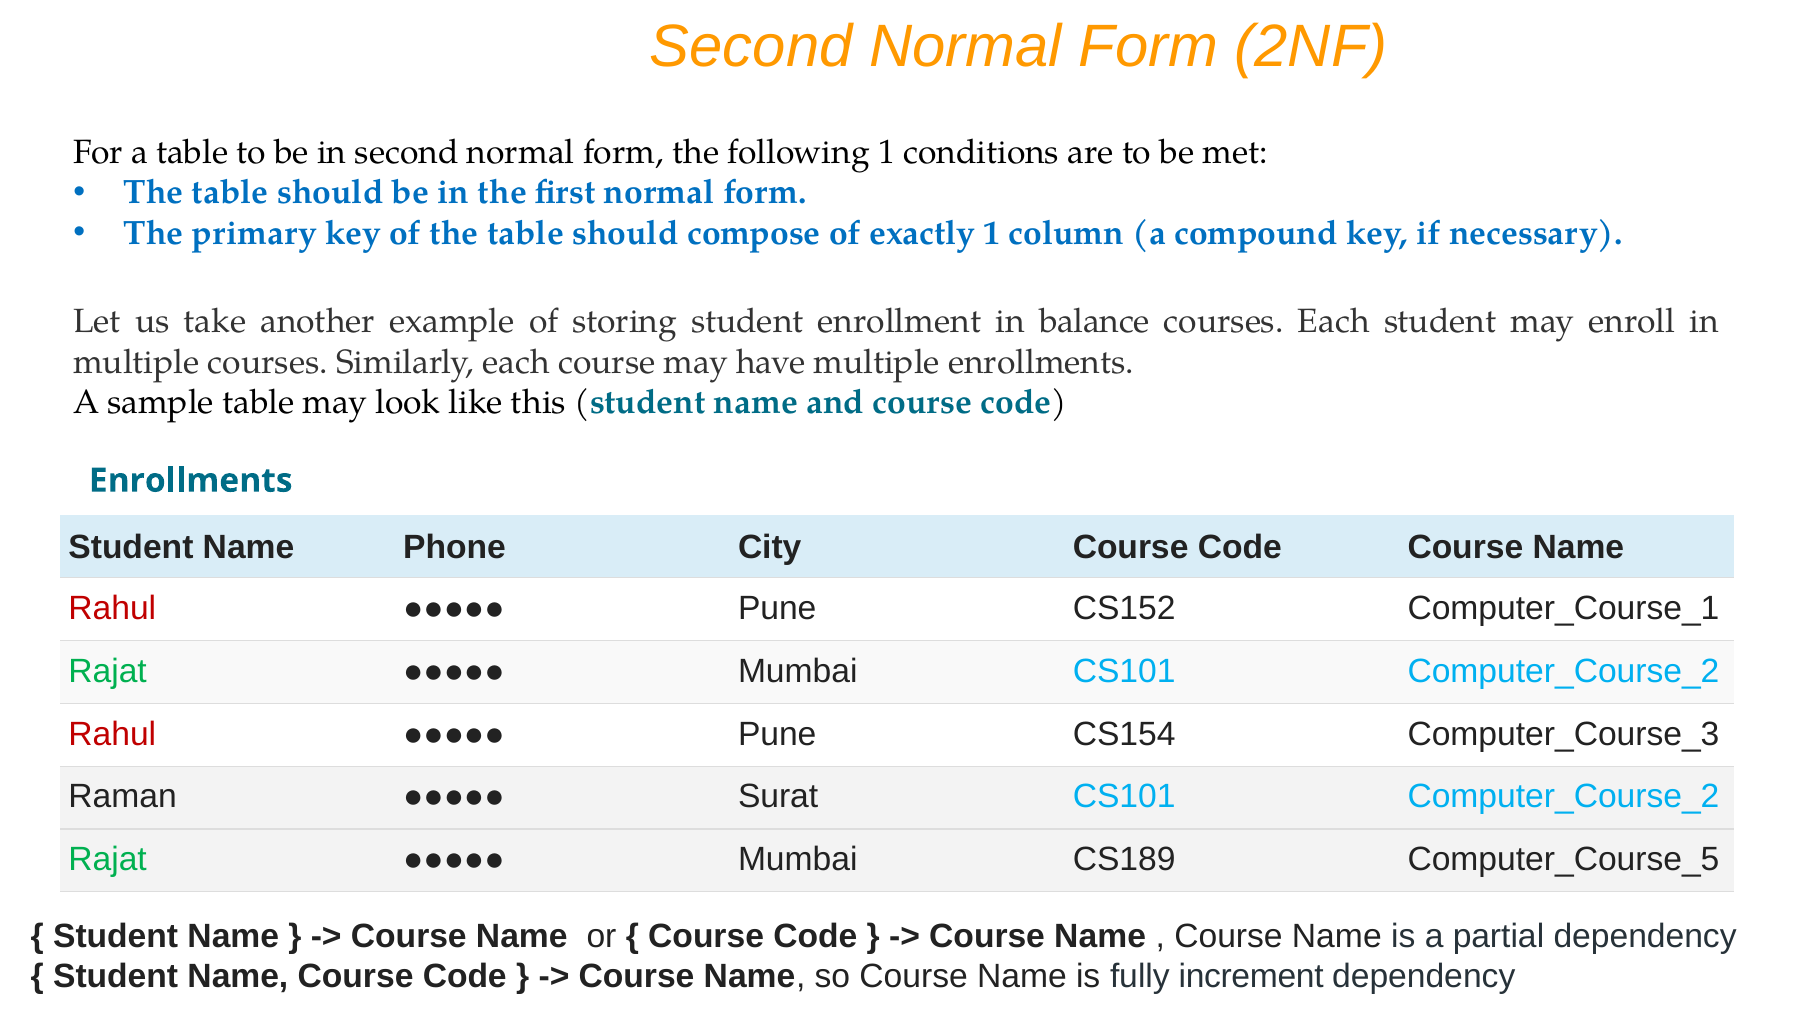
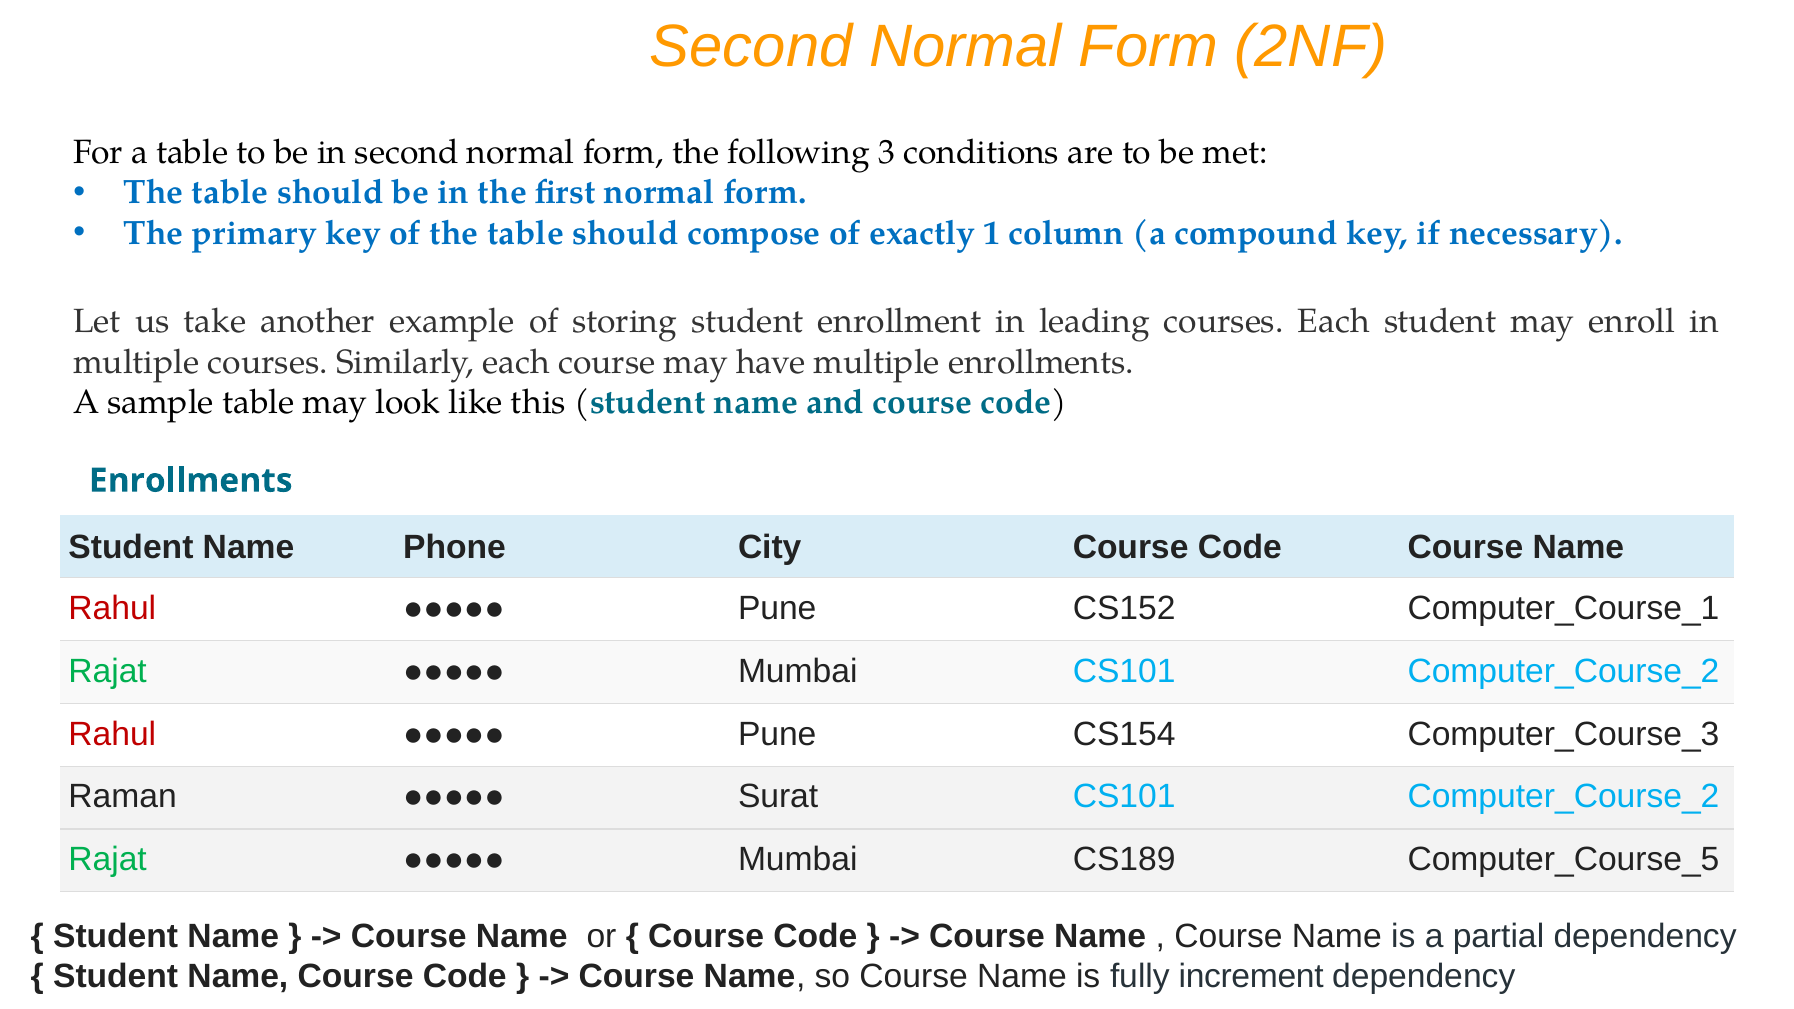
following 1: 1 -> 3 (887, 152)
balance: balance -> leading (1094, 322)
